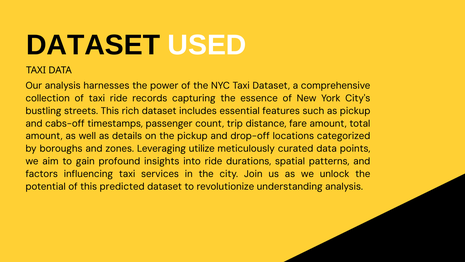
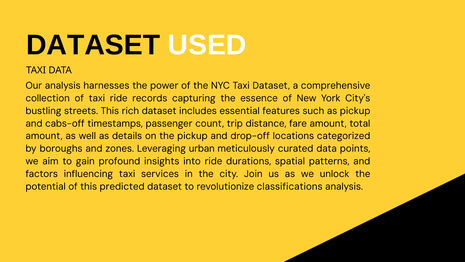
utilize: utilize -> urban (202, 148)
understanding: understanding -> classifications (290, 186)
